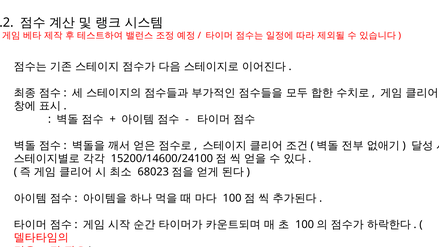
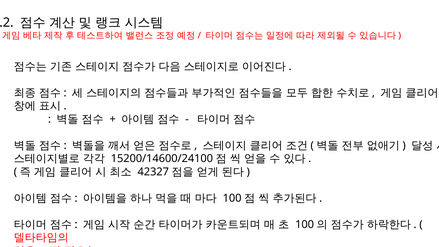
68023: 68023 -> 42327 (153, 172)
